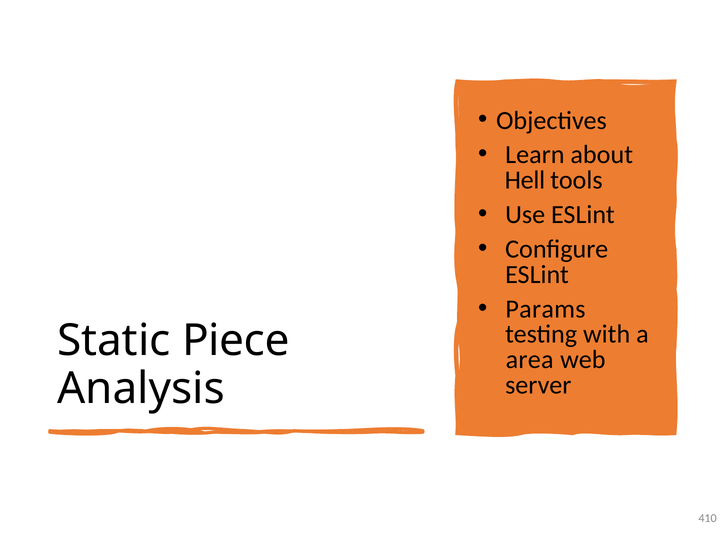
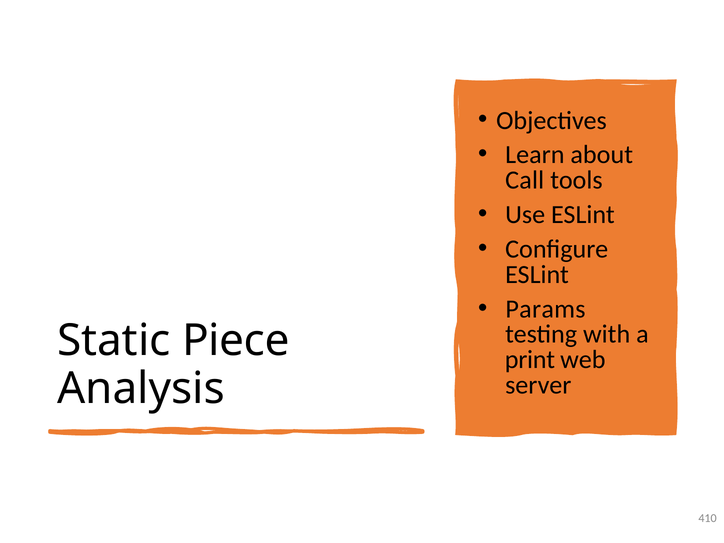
Hell: Hell -> Call (525, 180)
area: area -> print (530, 360)
